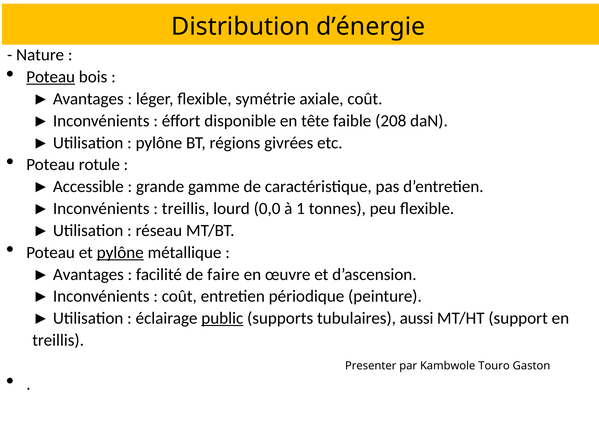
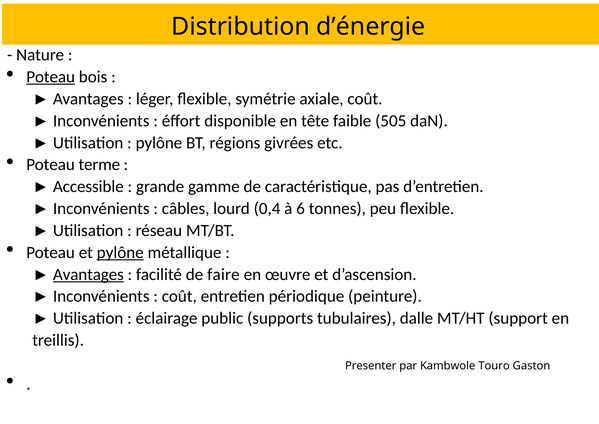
208: 208 -> 505 (391, 121)
rotule: rotule -> terme (99, 165)
treillis: treillis -> câbles (186, 208)
0,0: 0,0 -> 0,4 (267, 208)
1: 1 -> 6 (301, 208)
Avantages underline: none -> present (88, 274)
public underline: present -> none (222, 318)
aussi: aussi -> dalle (416, 318)
